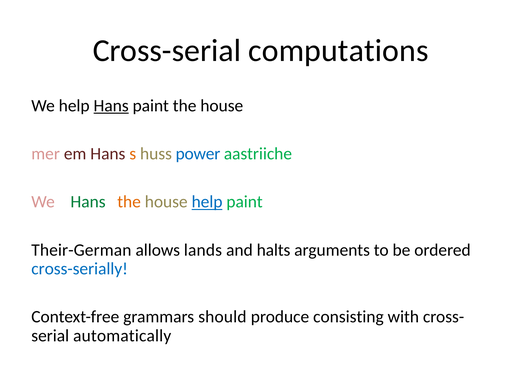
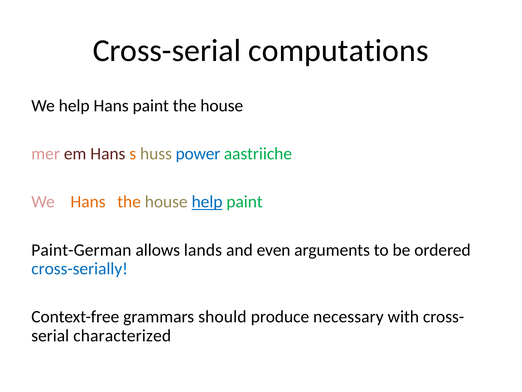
Hans underline: present -> none (111, 106)
Hans colour: green -> orange (88, 202)
Their-German: Their-German -> Paint-German (81, 250)
halts: halts -> even (274, 250)
consisting: consisting -> necessary (348, 316)
automatically: automatically -> characterized (122, 335)
